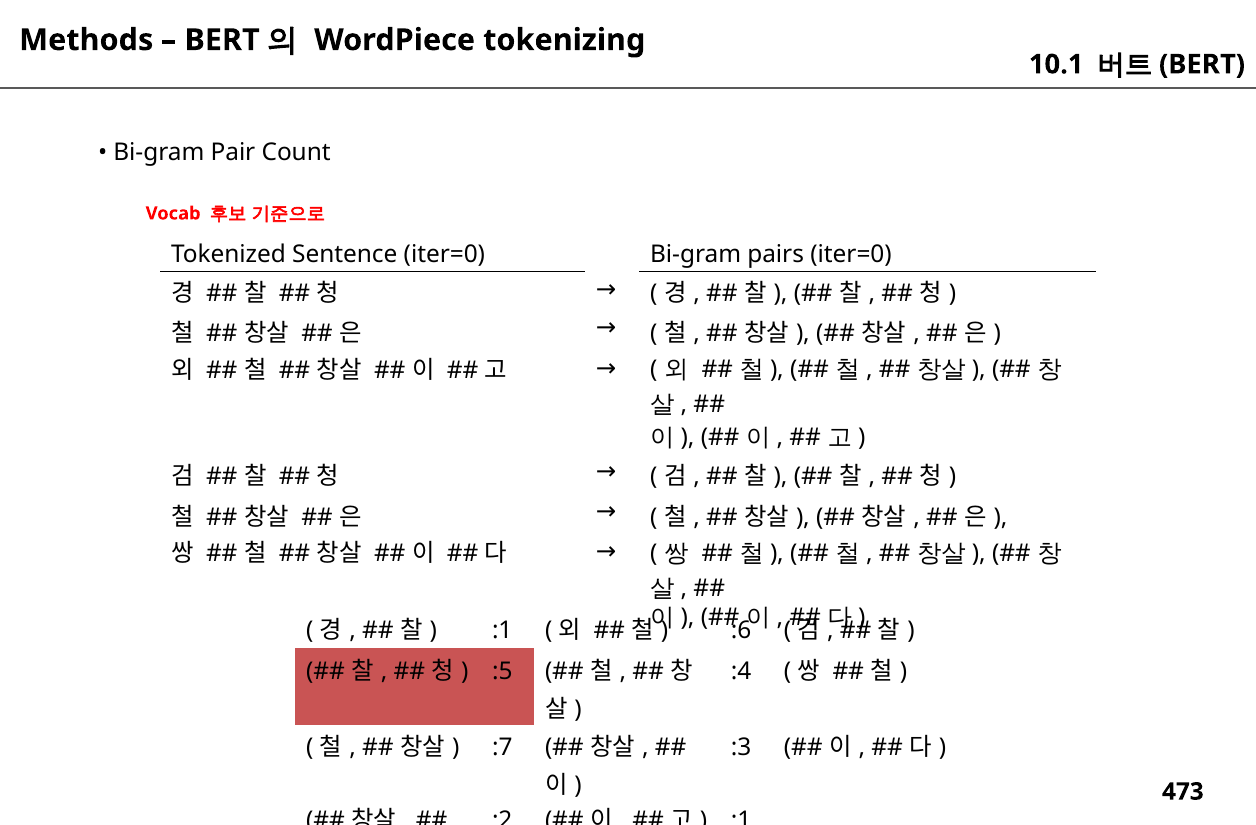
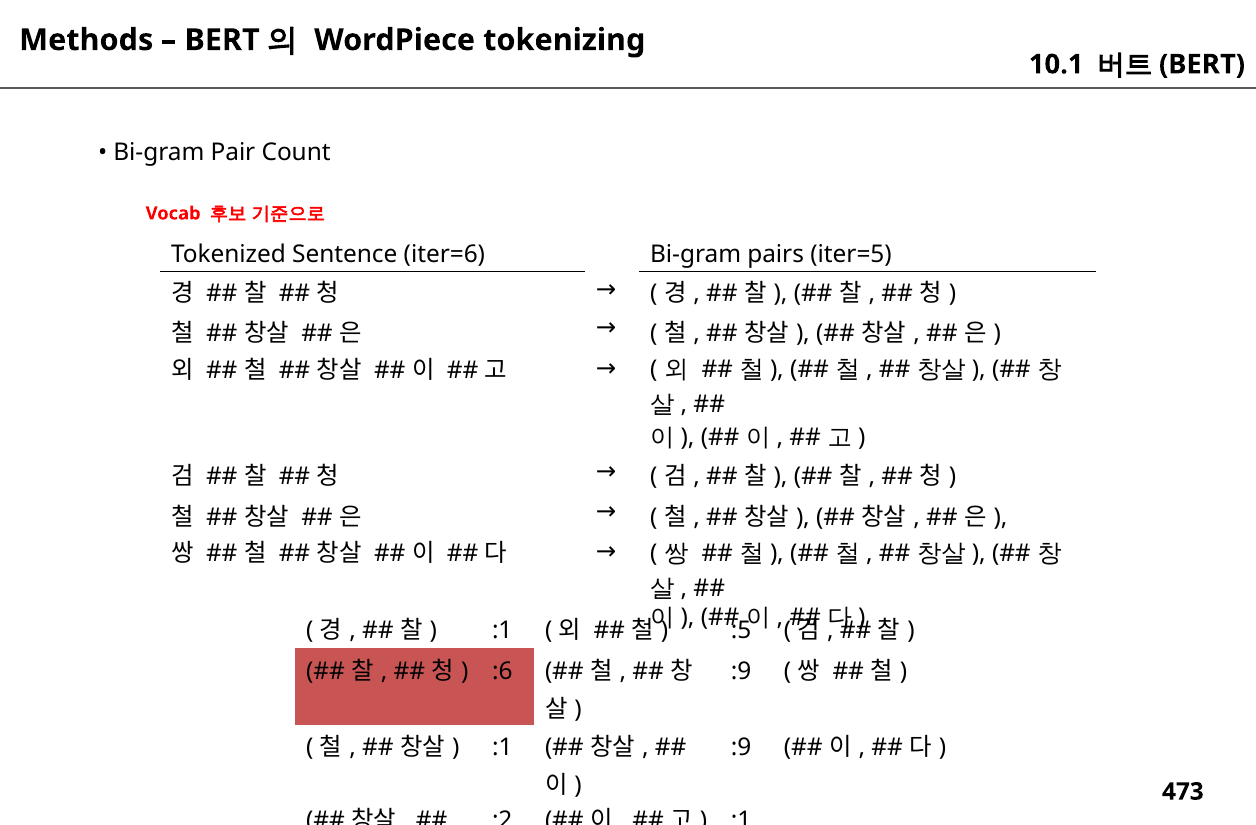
Sentence iter=0: iter=0 -> iter=6 (444, 255)
pairs iter=0: iter=0 -> iter=5 (851, 255)
:6: :6 -> :5 (741, 631)
:5: :5 -> :6 (502, 671)
:4: :4 -> :9 (741, 671)
:7: :7 -> :1 (502, 748)
:3: :3 -> :9 (741, 748)
